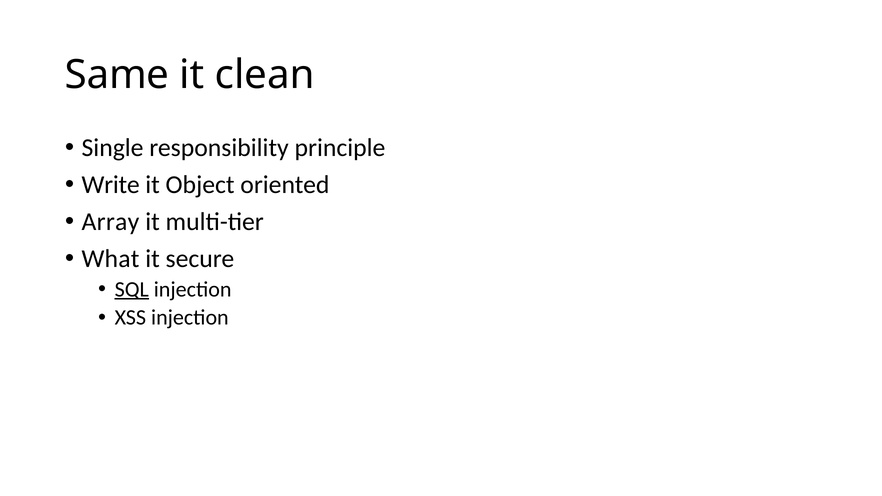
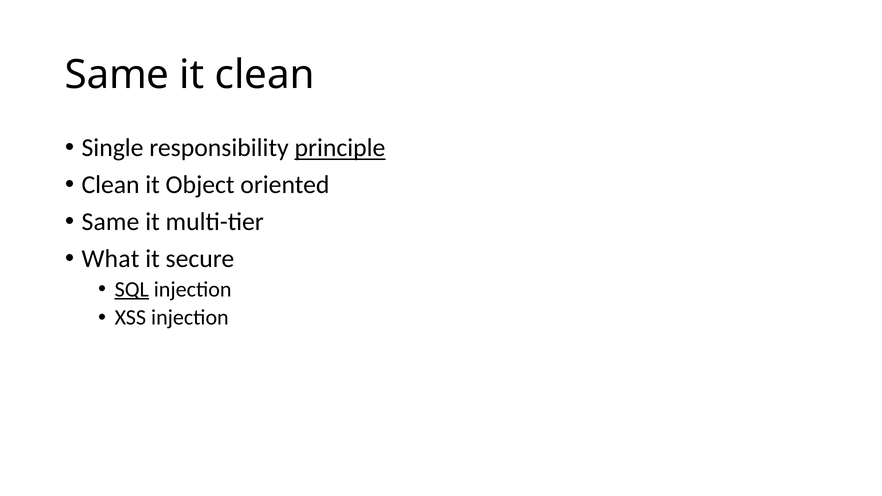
principle underline: none -> present (340, 148)
Write: Write -> Clean (111, 185)
Array: Array -> Same (110, 222)
